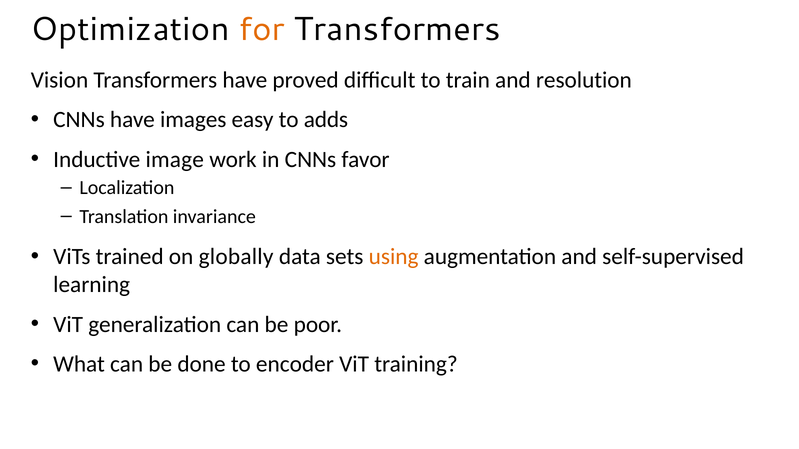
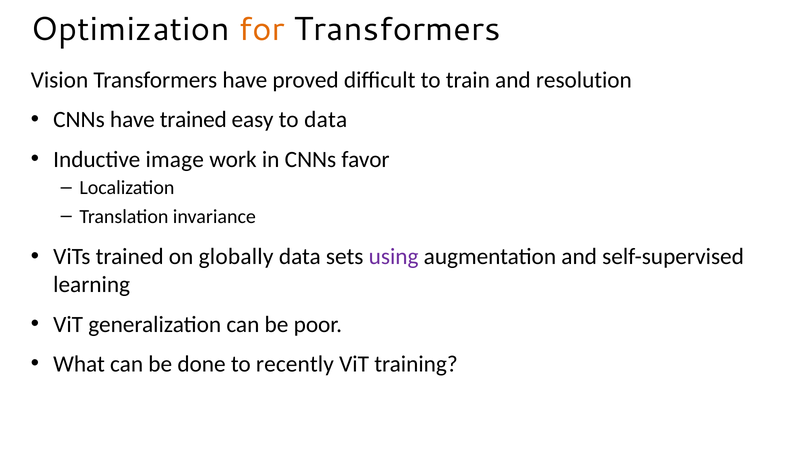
have images: images -> trained (193, 120)
to adds: adds -> data (326, 120)
using colour: orange -> purple (394, 257)
encoder: encoder -> recently (295, 364)
